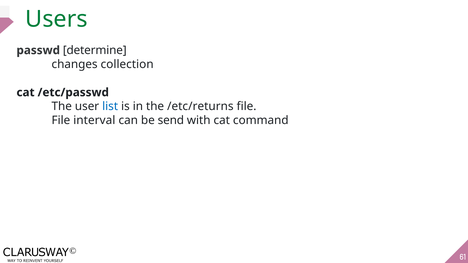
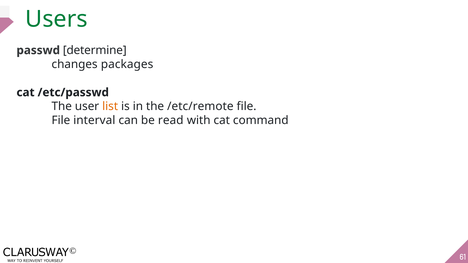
collection: collection -> packages (127, 64)
list colour: blue -> orange (110, 107)
/etc/returns: /etc/returns -> /etc/remote (200, 107)
send: send -> read (171, 121)
